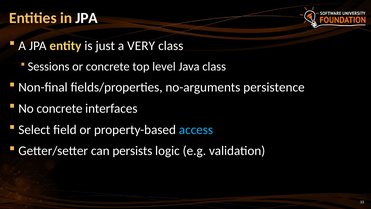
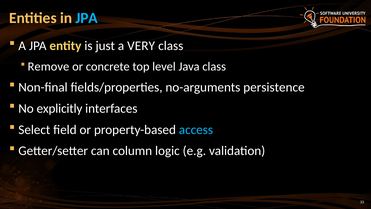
JPA colour: white -> light blue (87, 18)
Sessions: Sessions -> Remove (48, 66)
No concrete: concrete -> explicitly (60, 108)
persists: persists -> column (132, 151)
